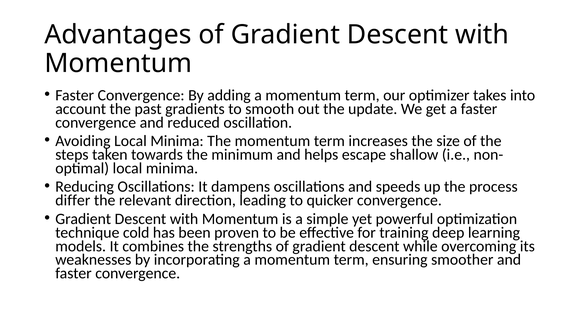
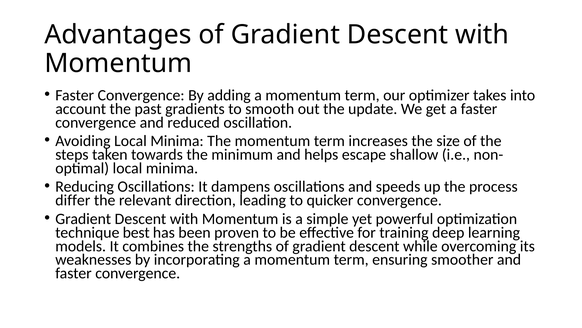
cold: cold -> best (136, 232)
